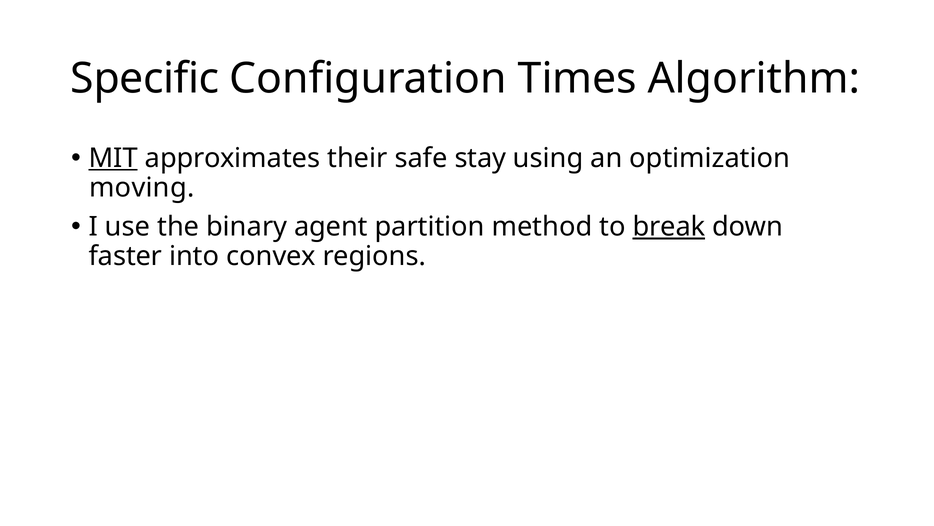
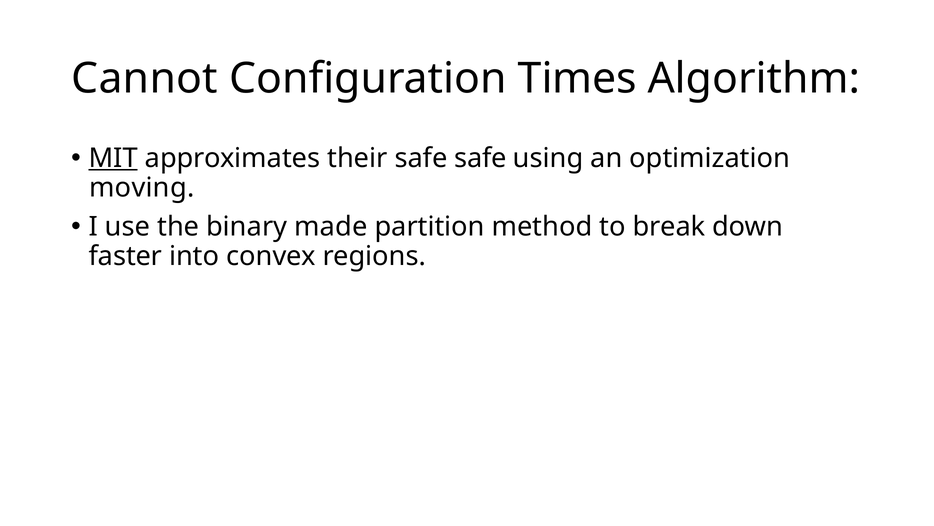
Specific: Specific -> Cannot (145, 78)
safe stay: stay -> safe (480, 158)
agent: agent -> made (331, 227)
break underline: present -> none (669, 227)
